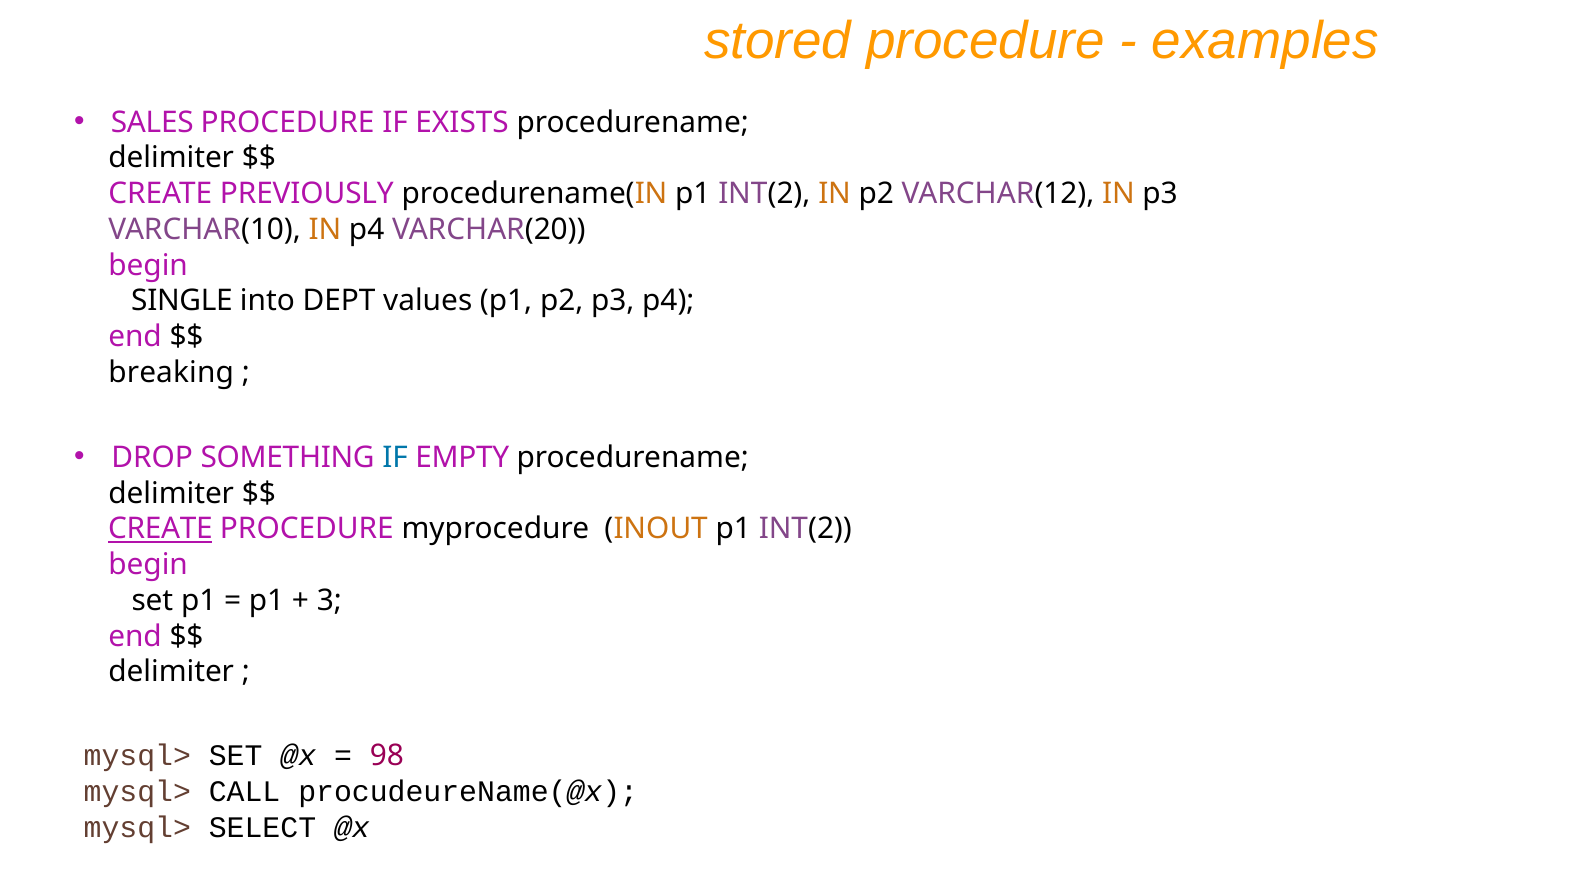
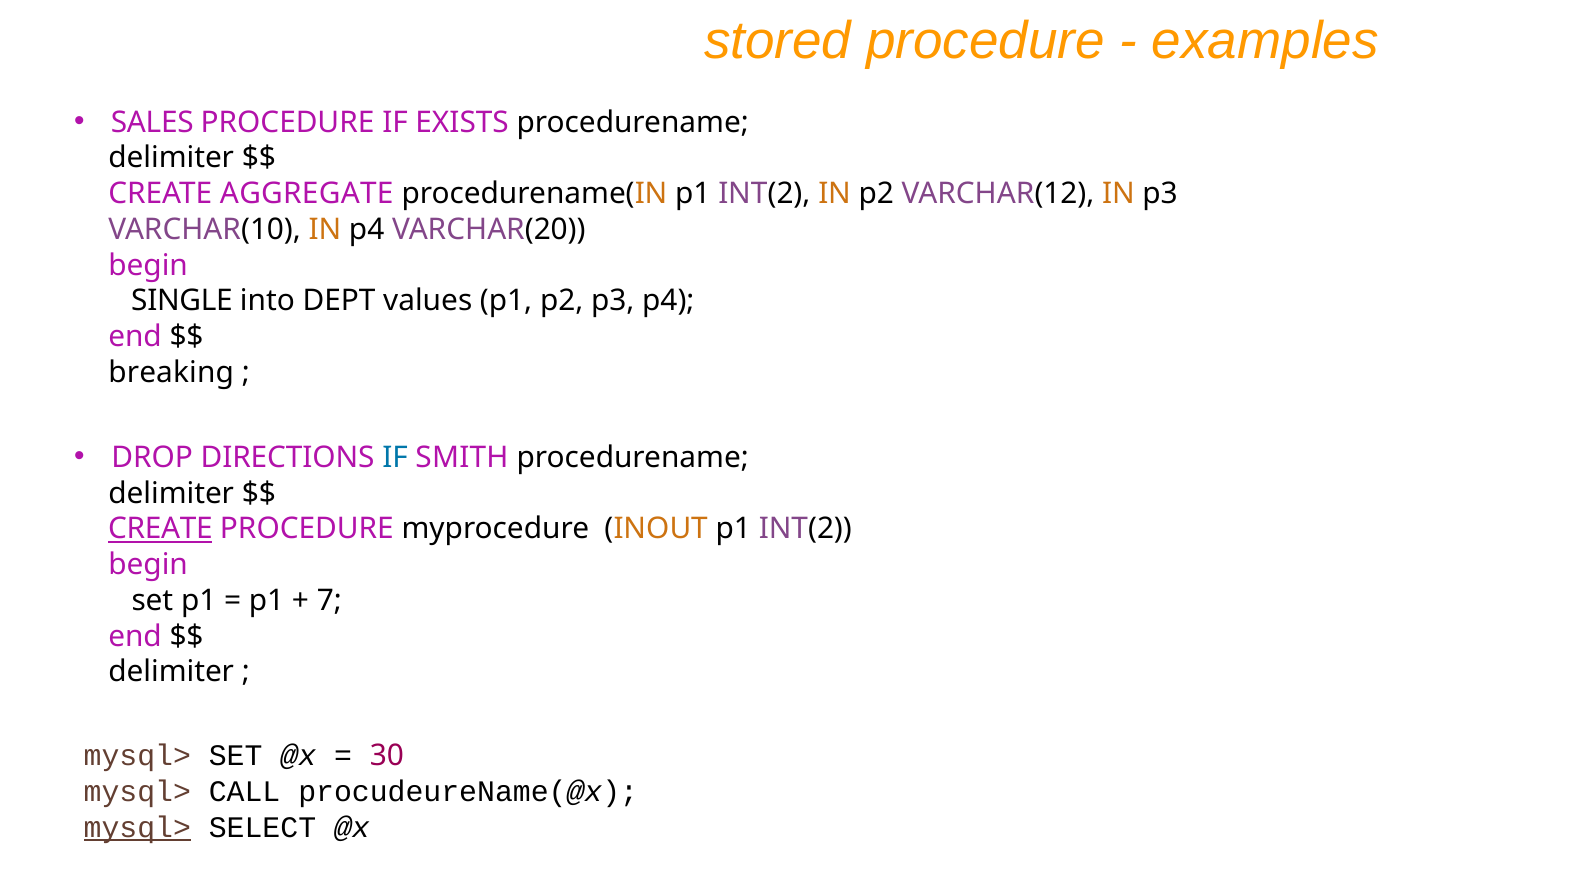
PREVIOUSLY: PREVIOUSLY -> AGGREGATE (307, 194)
SOMETHING: SOMETHING -> DIRECTIONS (288, 458)
EMPTY: EMPTY -> SMITH (462, 458)
3: 3 -> 7 (329, 601)
98: 98 -> 30 (387, 756)
mysql> underline: none -> present (137, 828)
